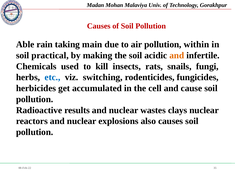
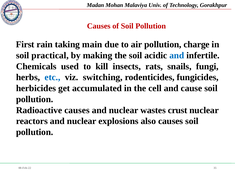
Able: Able -> First (25, 44)
within: within -> charge (197, 44)
and colour: orange -> blue (177, 55)
Radioactive results: results -> causes (77, 110)
clays: clays -> crust (178, 110)
